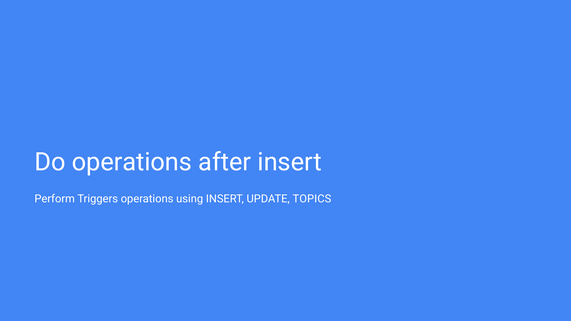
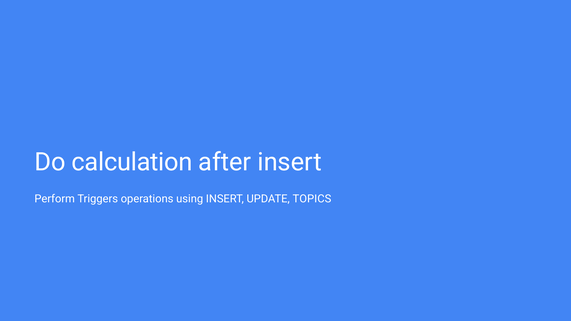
Do operations: operations -> calculation (132, 162)
